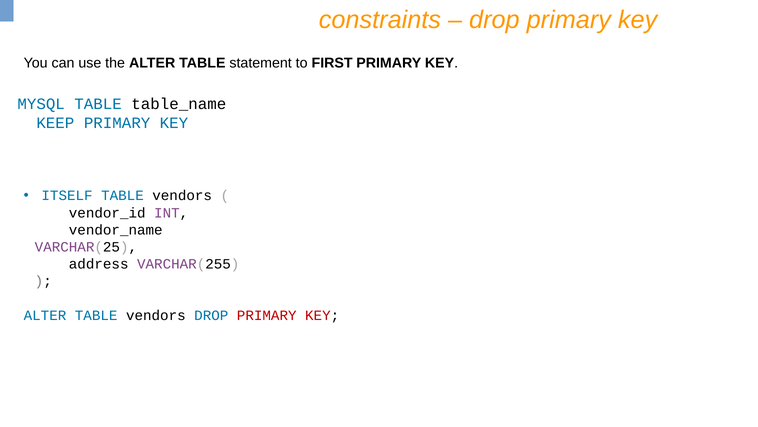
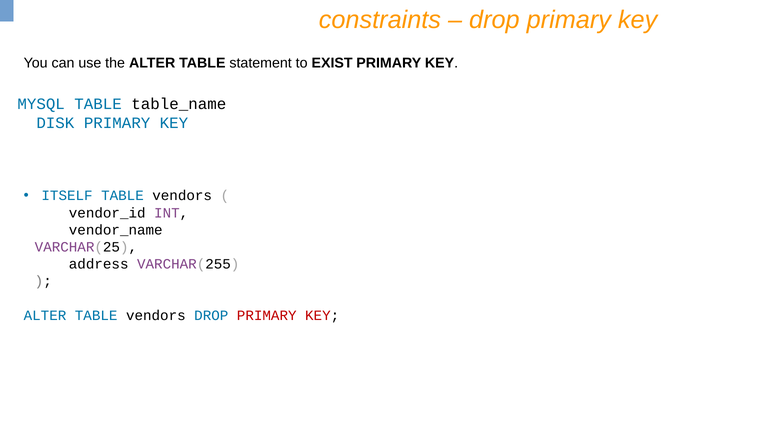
FIRST: FIRST -> EXIST (332, 63)
KEEP: KEEP -> DISK (55, 123)
